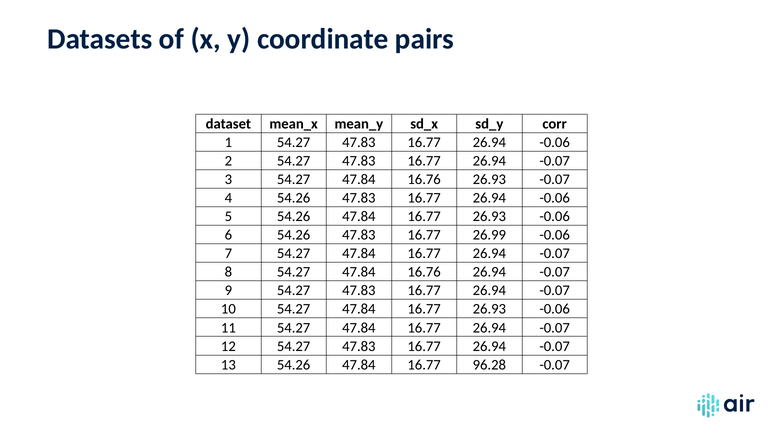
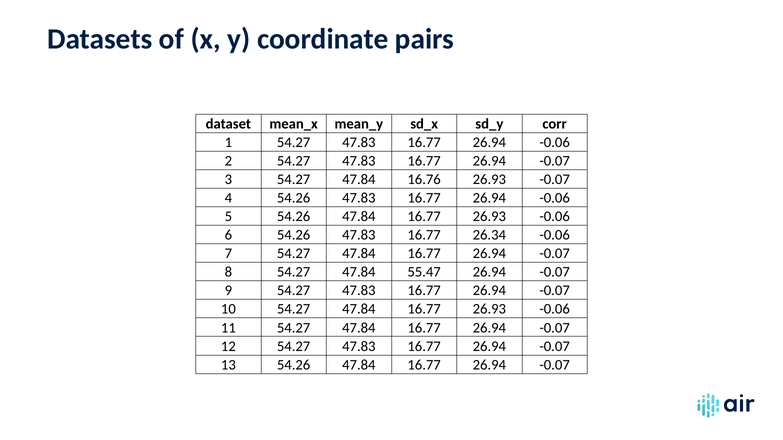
26.99: 26.99 -> 26.34 (489, 235)
8 54.27 47.84 16.76: 16.76 -> 55.47 (424, 272)
54.26 47.84 16.77 96.28: 96.28 -> 26.94 (489, 365)
